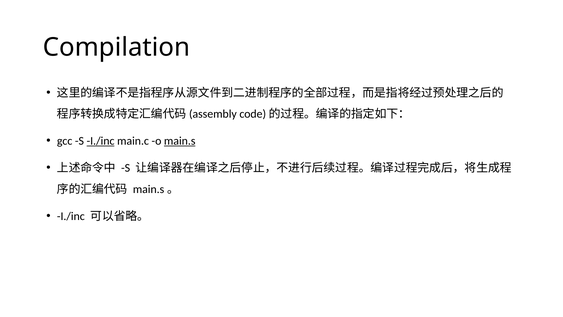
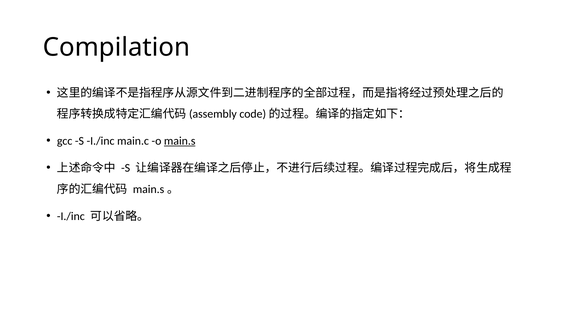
I./inc underline: present -> none (101, 141)
